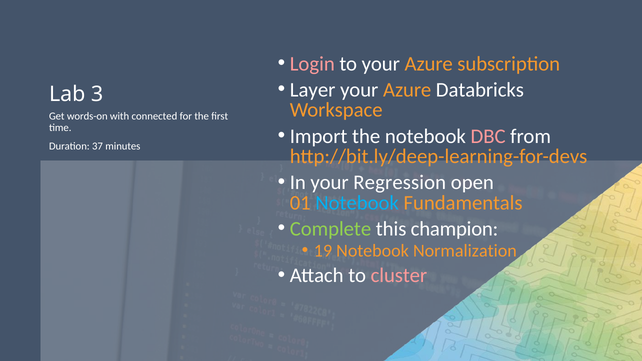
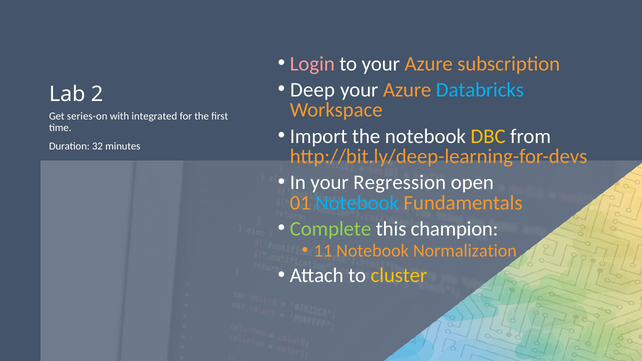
Layer: Layer -> Deep (313, 90)
Databricks colour: white -> light blue (480, 90)
3: 3 -> 2 (97, 94)
words-on: words-on -> series-on (87, 116)
connected: connected -> integrated (154, 116)
DBC colour: pink -> yellow (488, 136)
37: 37 -> 32 (97, 146)
19: 19 -> 11 (323, 251)
cluster colour: pink -> yellow (399, 276)
